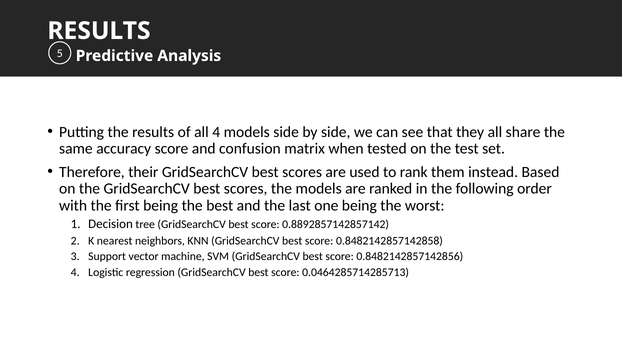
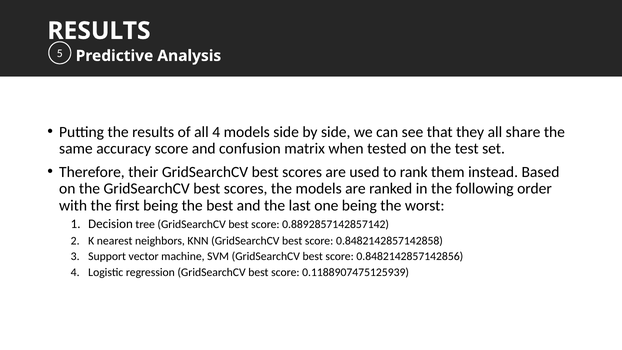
0.0464285714285713: 0.0464285714285713 -> 0.1188907475125939 (356, 272)
